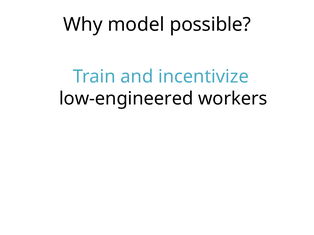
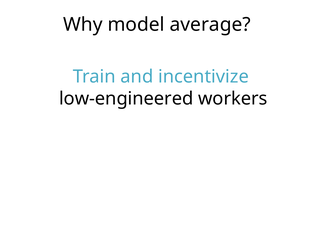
possible: possible -> average (210, 25)
